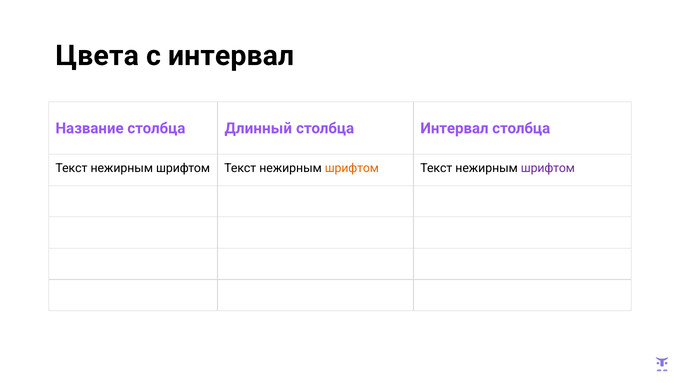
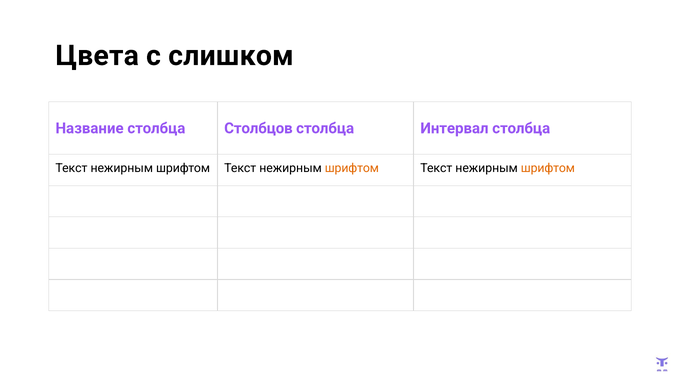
с интервал: интервал -> слишком (231, 56)
Длинный: Длинный -> Столбцов (258, 128)
шрифтом colour: purple -> orange (548, 168)
